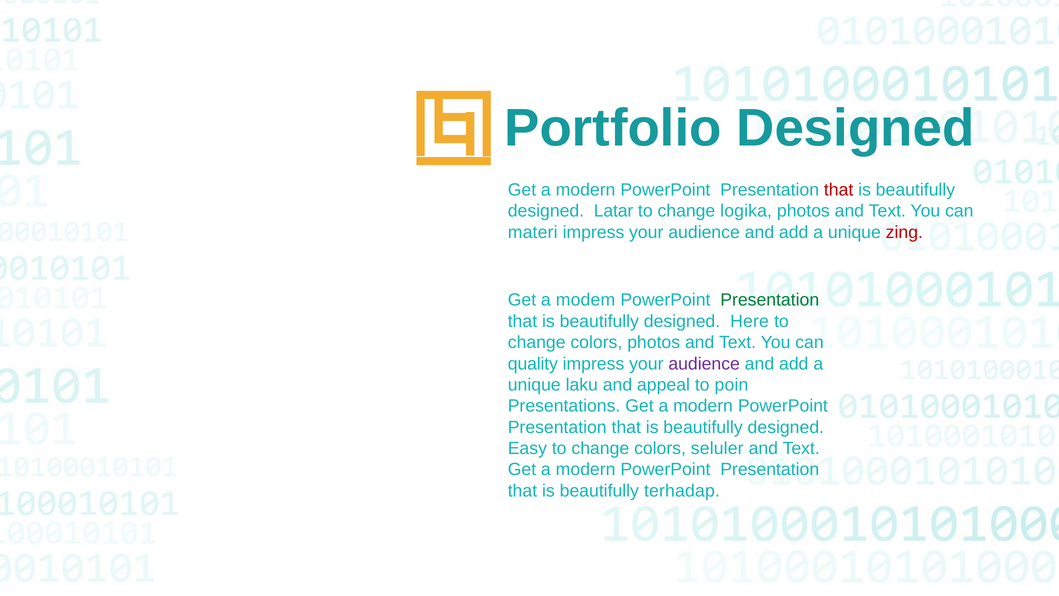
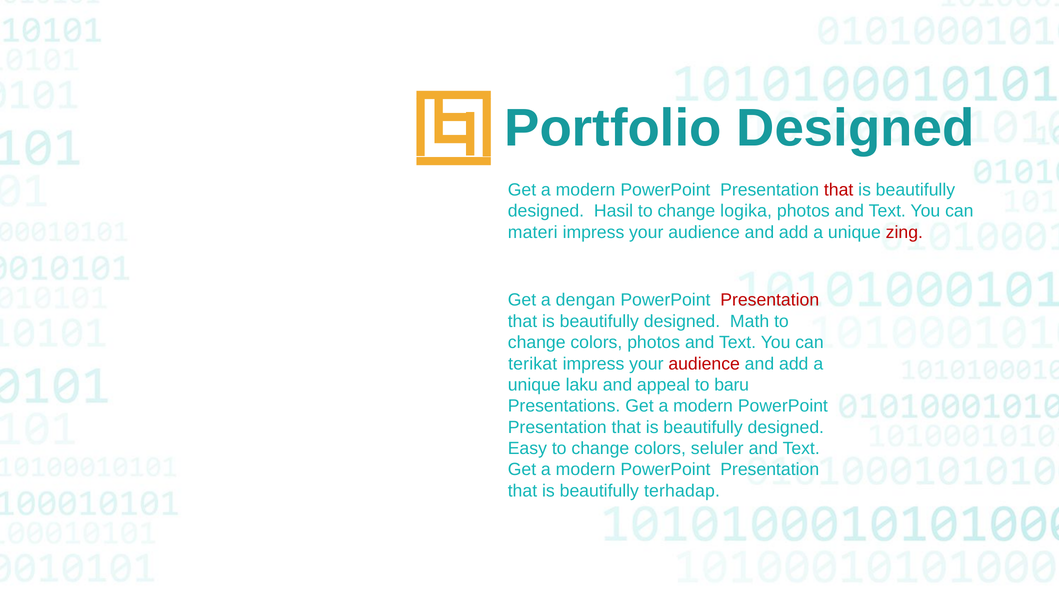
Latar: Latar -> Hasil (614, 211)
modem: modem -> dengan (586, 300)
Presentation colour: green -> red (770, 300)
Here: Here -> Math (750, 321)
quality: quality -> terikat (533, 364)
audience colour: purple -> red (704, 364)
poin: poin -> baru (732, 385)
